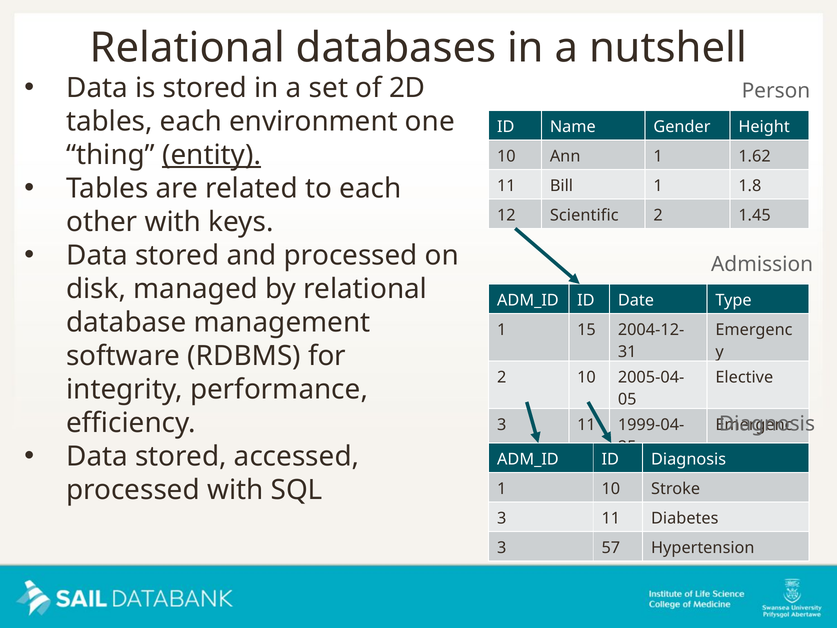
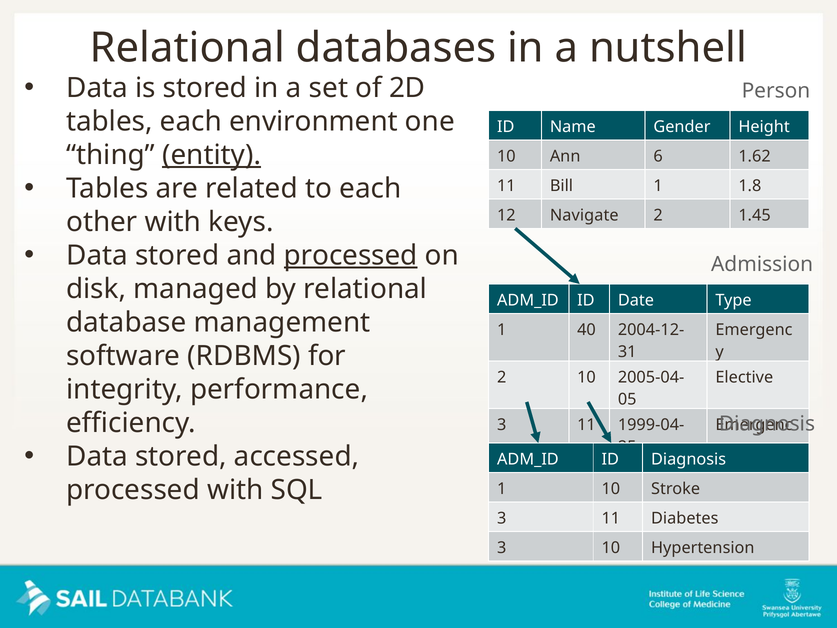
Ann 1: 1 -> 6 (658, 156)
Scientific: Scientific -> Navigate (584, 215)
processed underline: none -> present (351, 255)
15: 15 -> 40 (587, 330)
3 57: 57 -> 10 (611, 548)
